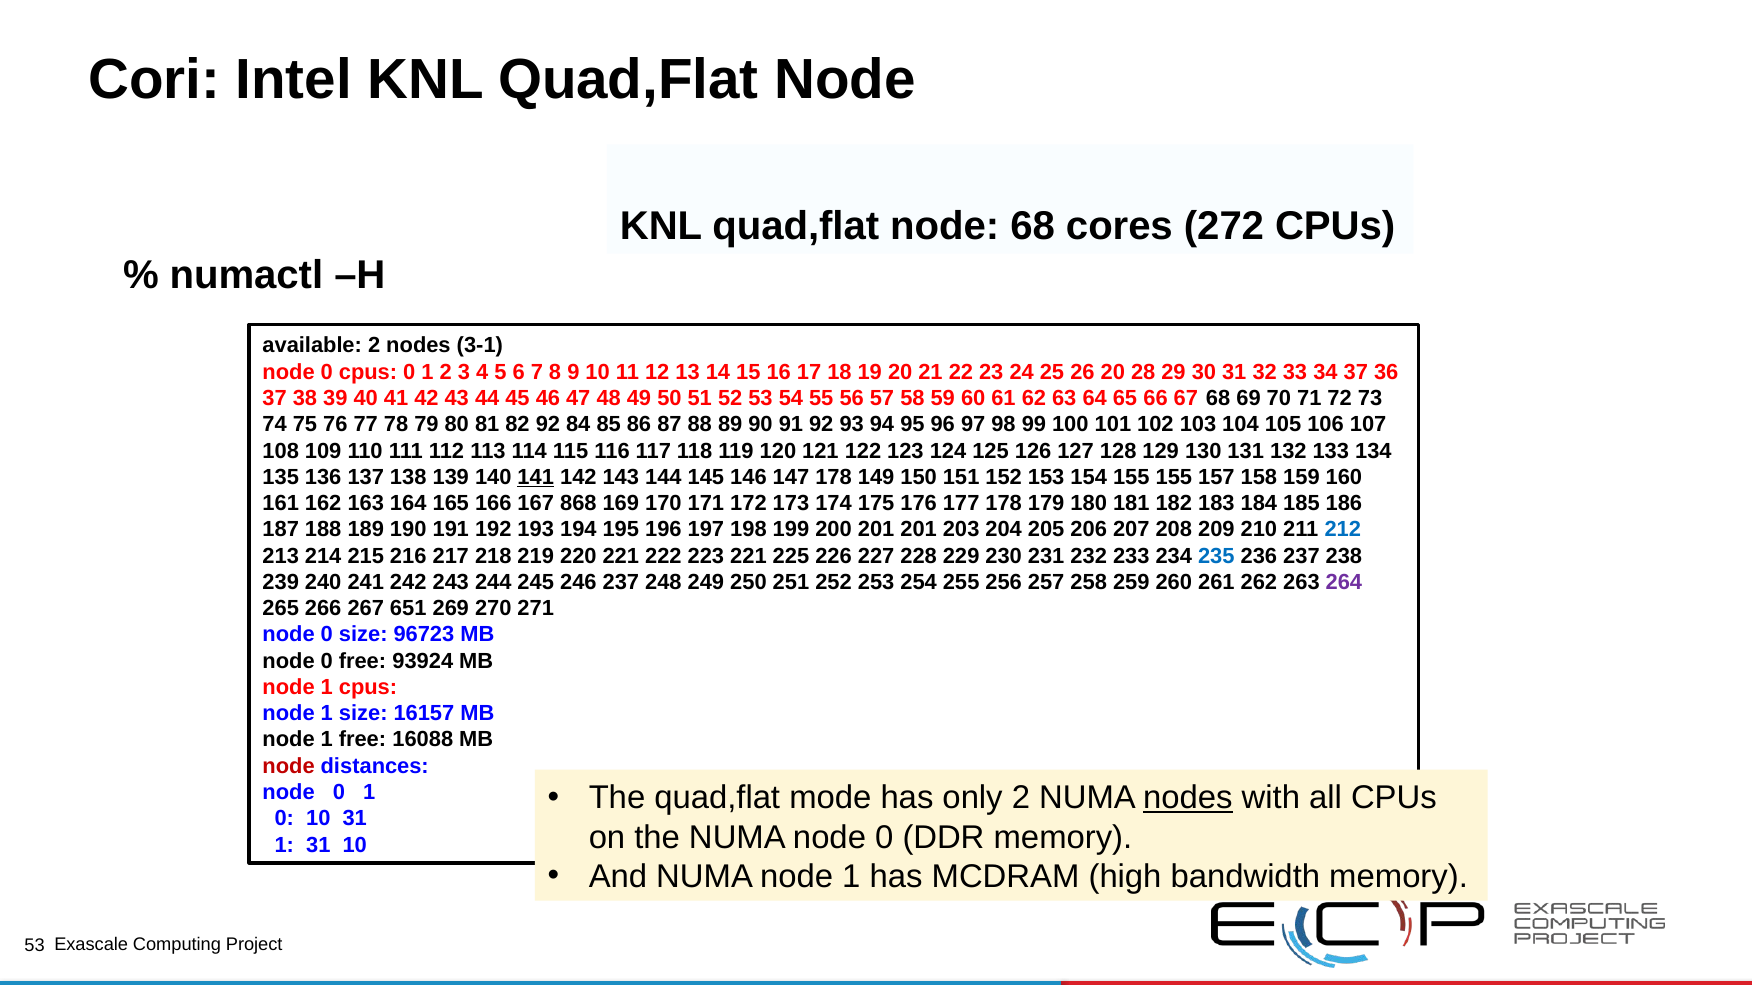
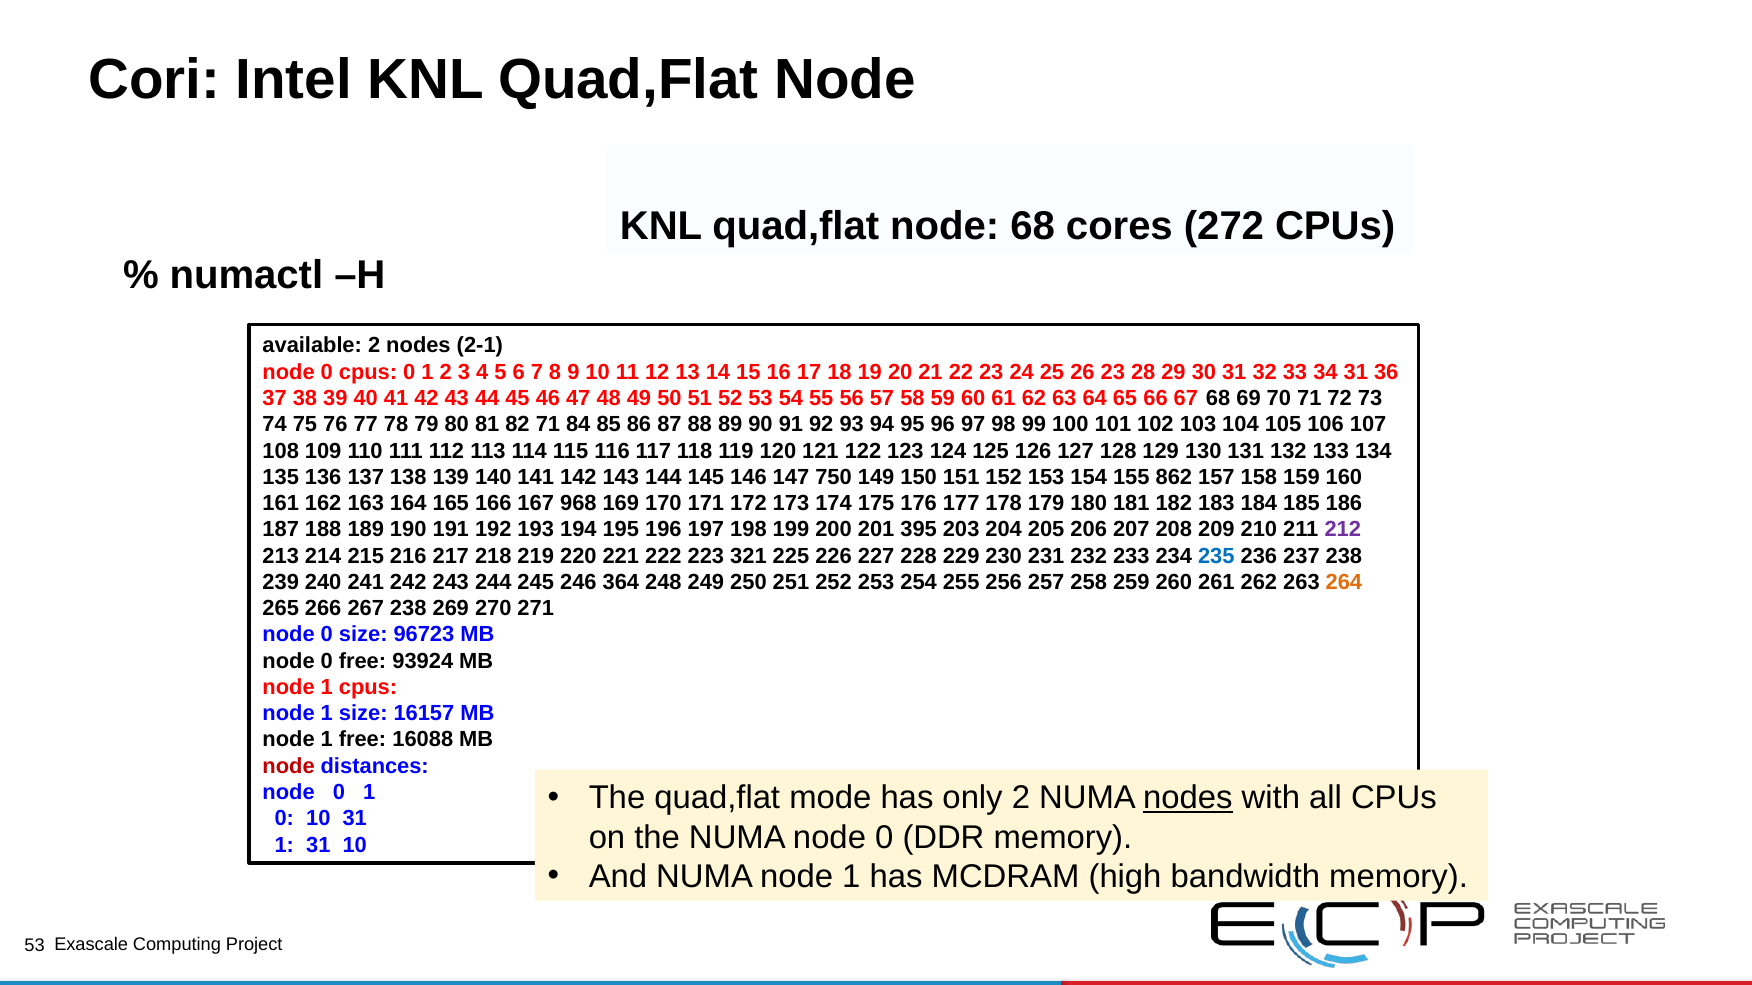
3-1: 3-1 -> 2-1 (480, 346)
26 20: 20 -> 23 (1113, 372)
34 37: 37 -> 31 (1356, 372)
82 92: 92 -> 71 (548, 425)
141 underline: present -> none (536, 477)
147 178: 178 -> 750 (834, 477)
155 155: 155 -> 862 (1174, 477)
868: 868 -> 968 (578, 504)
201 201: 201 -> 395 (919, 530)
212 colour: blue -> purple (1343, 530)
223 221: 221 -> 321 (748, 556)
246 237: 237 -> 364 (621, 582)
264 colour: purple -> orange (1344, 582)
267 651: 651 -> 238 (408, 609)
